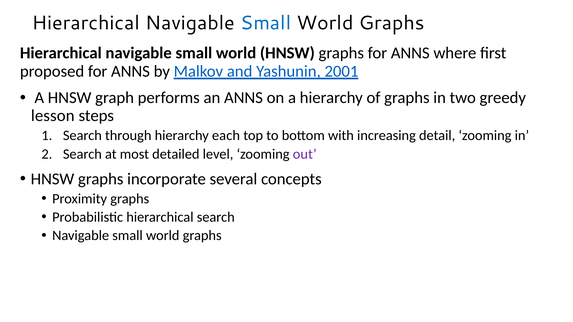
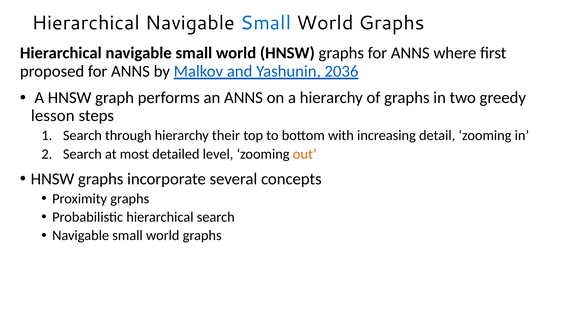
2001: 2001 -> 2036 (341, 71)
each: each -> their (226, 136)
out colour: purple -> orange (305, 154)
